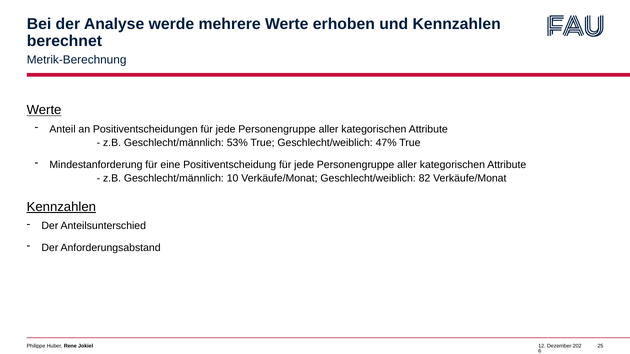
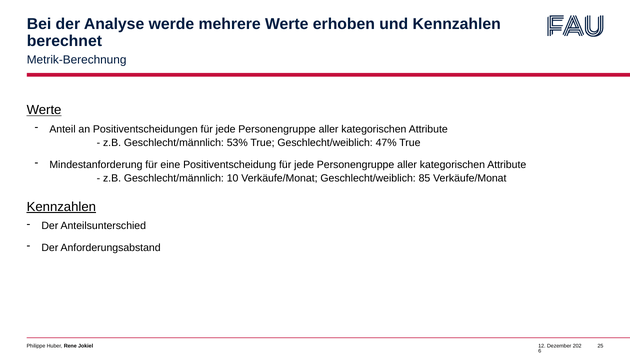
82: 82 -> 85 (424, 179)
